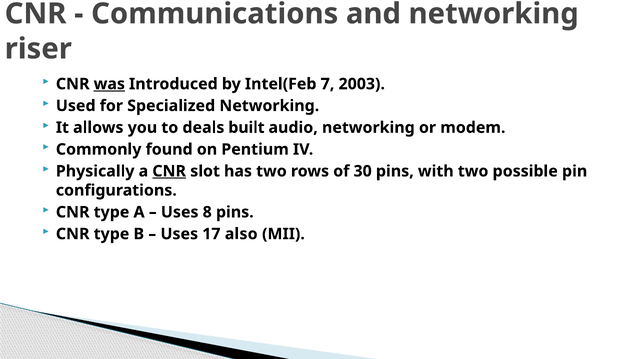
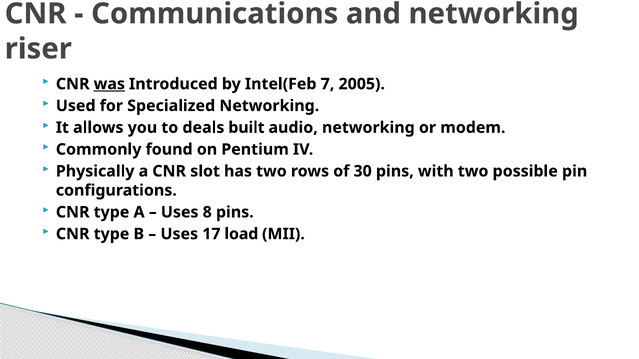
2003: 2003 -> 2005 (362, 84)
CNR underline: present -> none (169, 171)
also: also -> load (241, 234)
